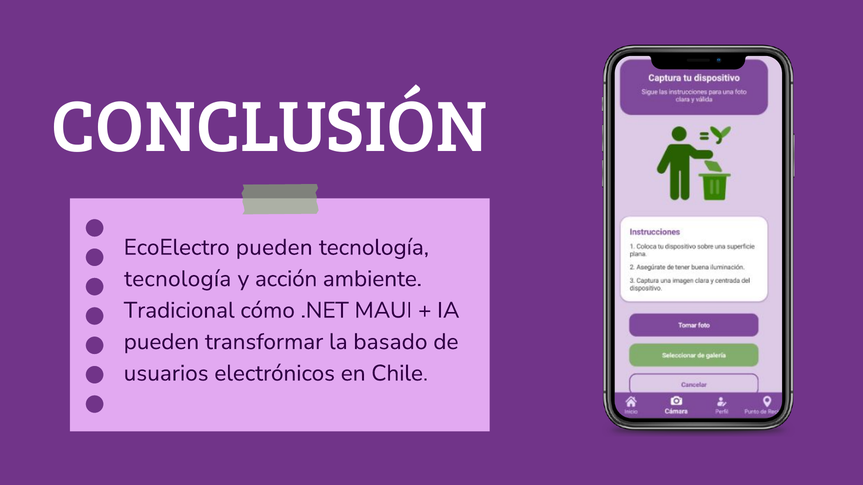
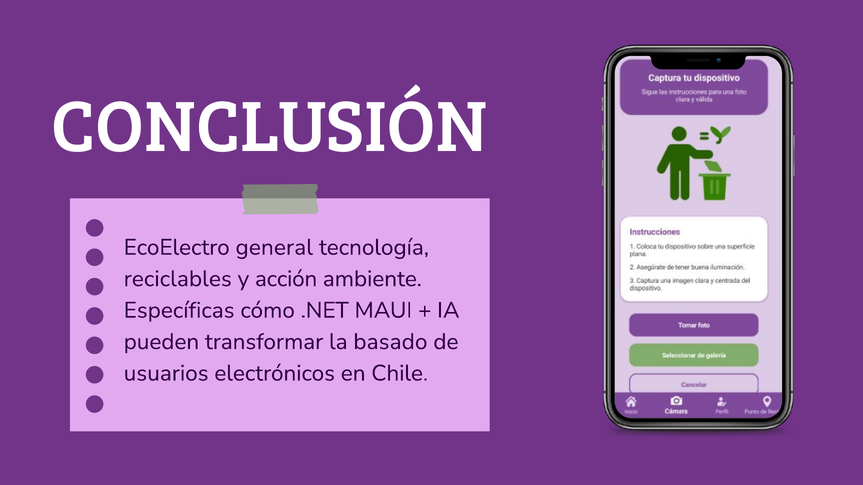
EcoElectro pueden: pueden -> general (274, 248)
tecnología: tecnología -> reciclables (178, 279)
Tradicional: Tradicional -> Específicas (179, 311)
